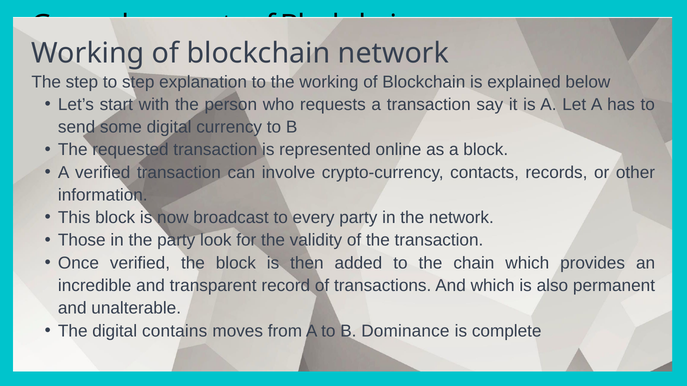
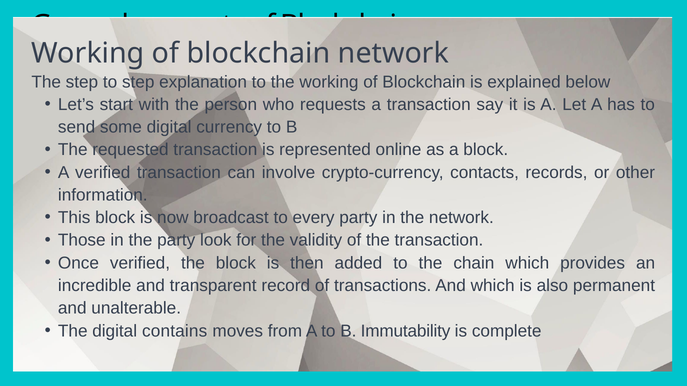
Dominance: Dominance -> Immutability (406, 331)
